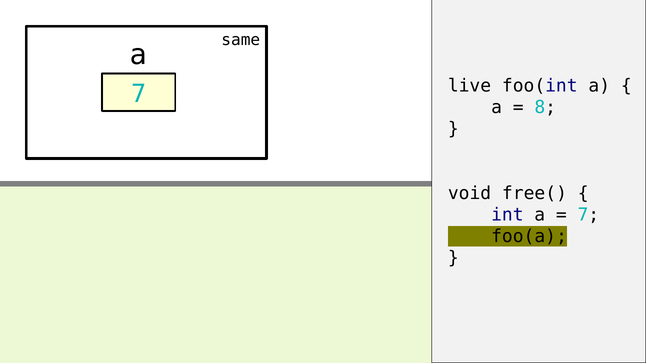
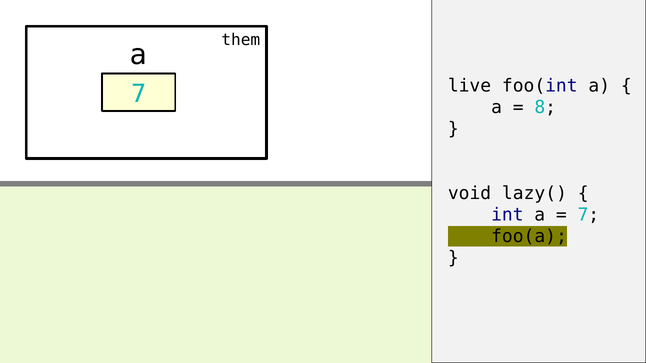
same: same -> them (241, 40)
free(: free( -> lazy( (534, 194)
